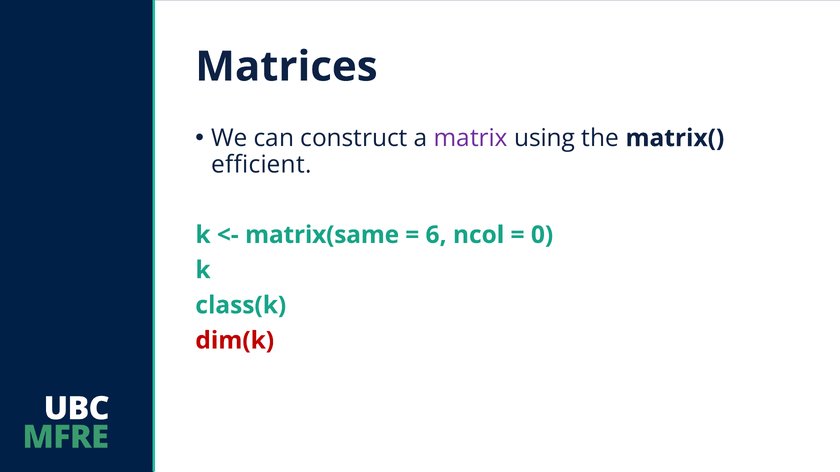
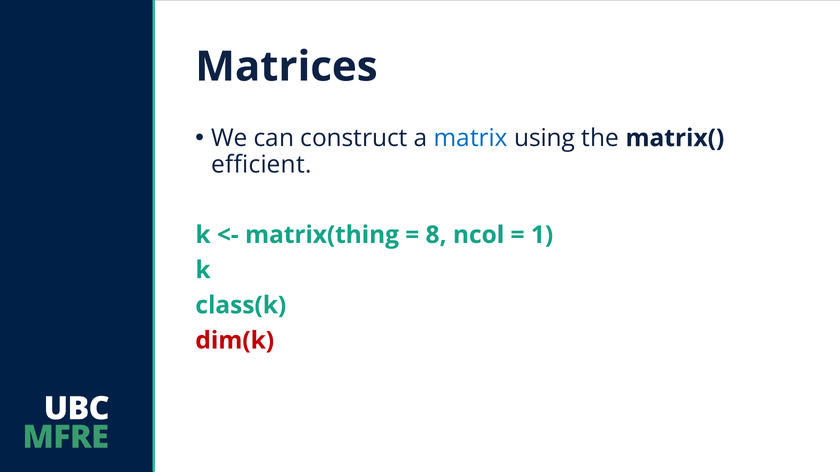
matrix colour: purple -> blue (471, 138)
matrix(same: matrix(same -> matrix(thing (322, 235)
6: 6 -> 8 (436, 235)
0: 0 -> 1 (542, 235)
